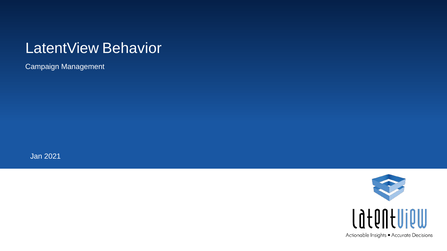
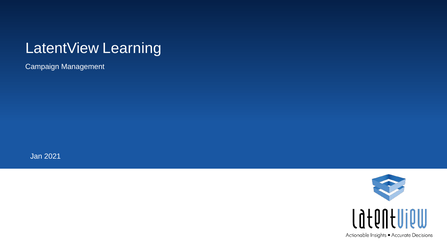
Behavior: Behavior -> Learning (132, 48)
